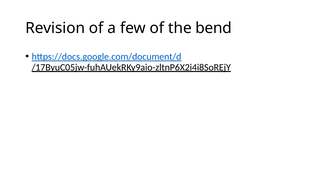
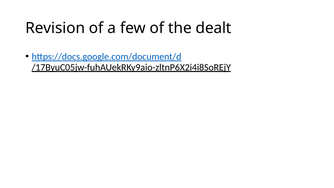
bend: bend -> dealt (214, 28)
